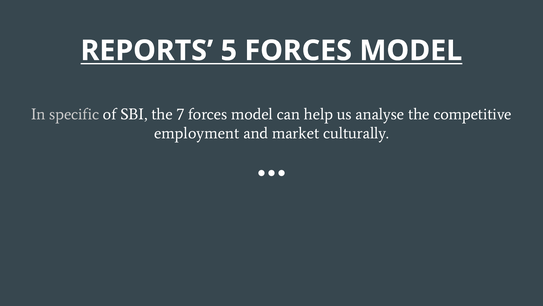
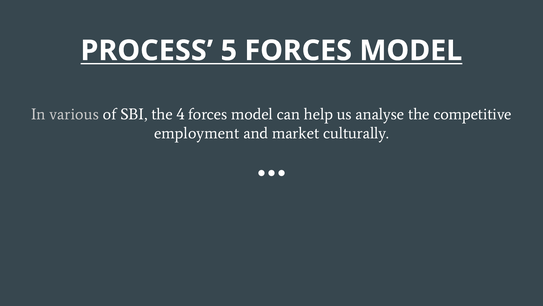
REPORTS: REPORTS -> PROCESS (147, 51)
specific: specific -> various (74, 114)
7: 7 -> 4 (181, 114)
